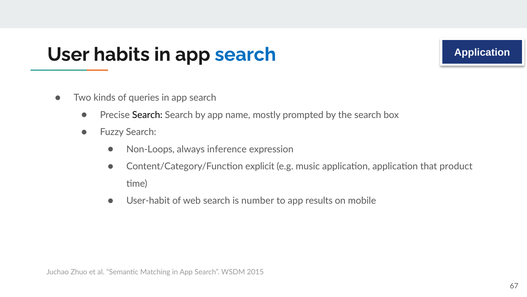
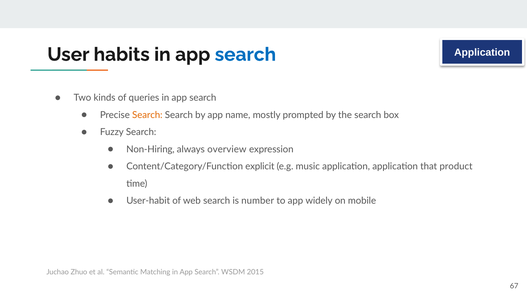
Search colour: black -> orange (147, 115)
Non-Loops: Non-Loops -> Non-Hiring (150, 149)
inference: inference -> overview (227, 149)
results: results -> widely (319, 200)
